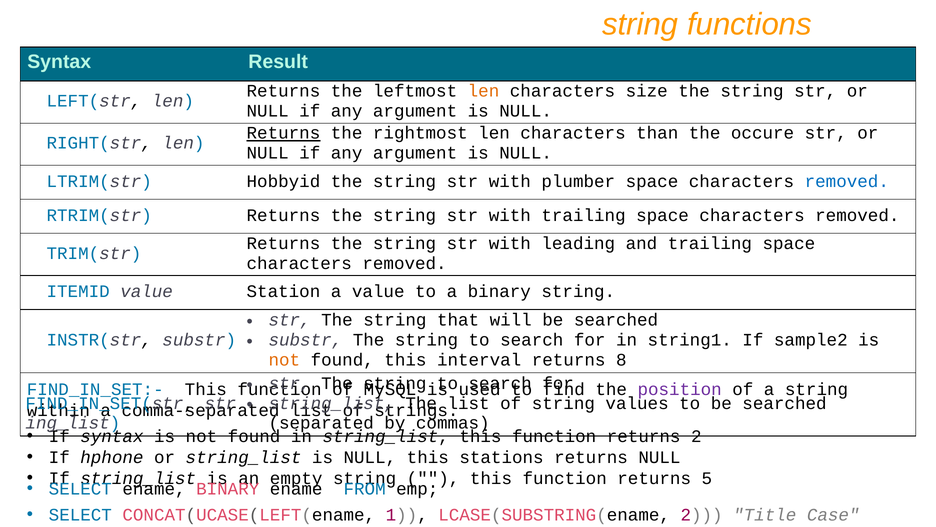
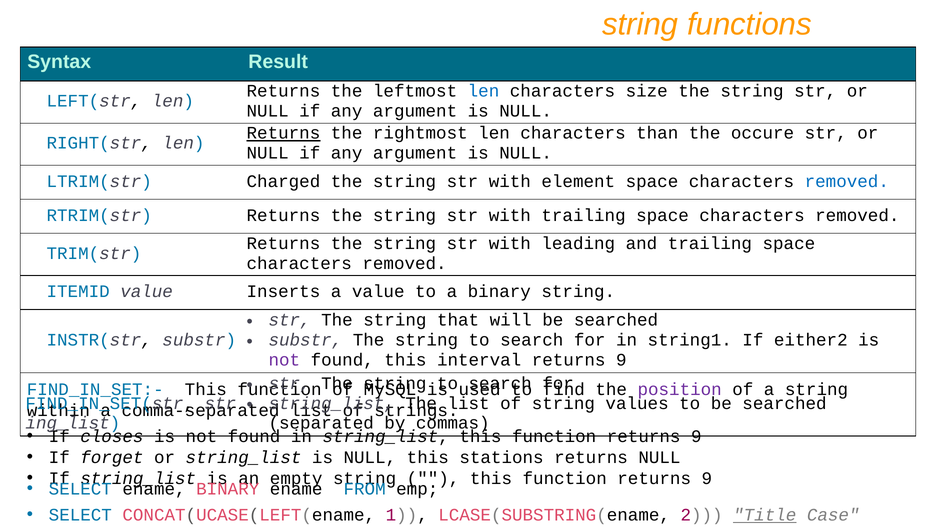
len colour: orange -> blue (484, 91)
Hobbyid: Hobbyid -> Charged (283, 181)
plumber: plumber -> element (578, 181)
Station: Station -> Inserts (283, 291)
sample2: sample2 -> either2 (811, 340)
not colour: orange -> purple (284, 360)
8: 8 -> 9 (621, 360)
If syntax: syntax -> closes (112, 436)
2: 2 -> 9 (696, 436)
hphone: hphone -> forget (112, 457)
5: 5 -> 9 (707, 478)
Title underline: none -> present (765, 514)
